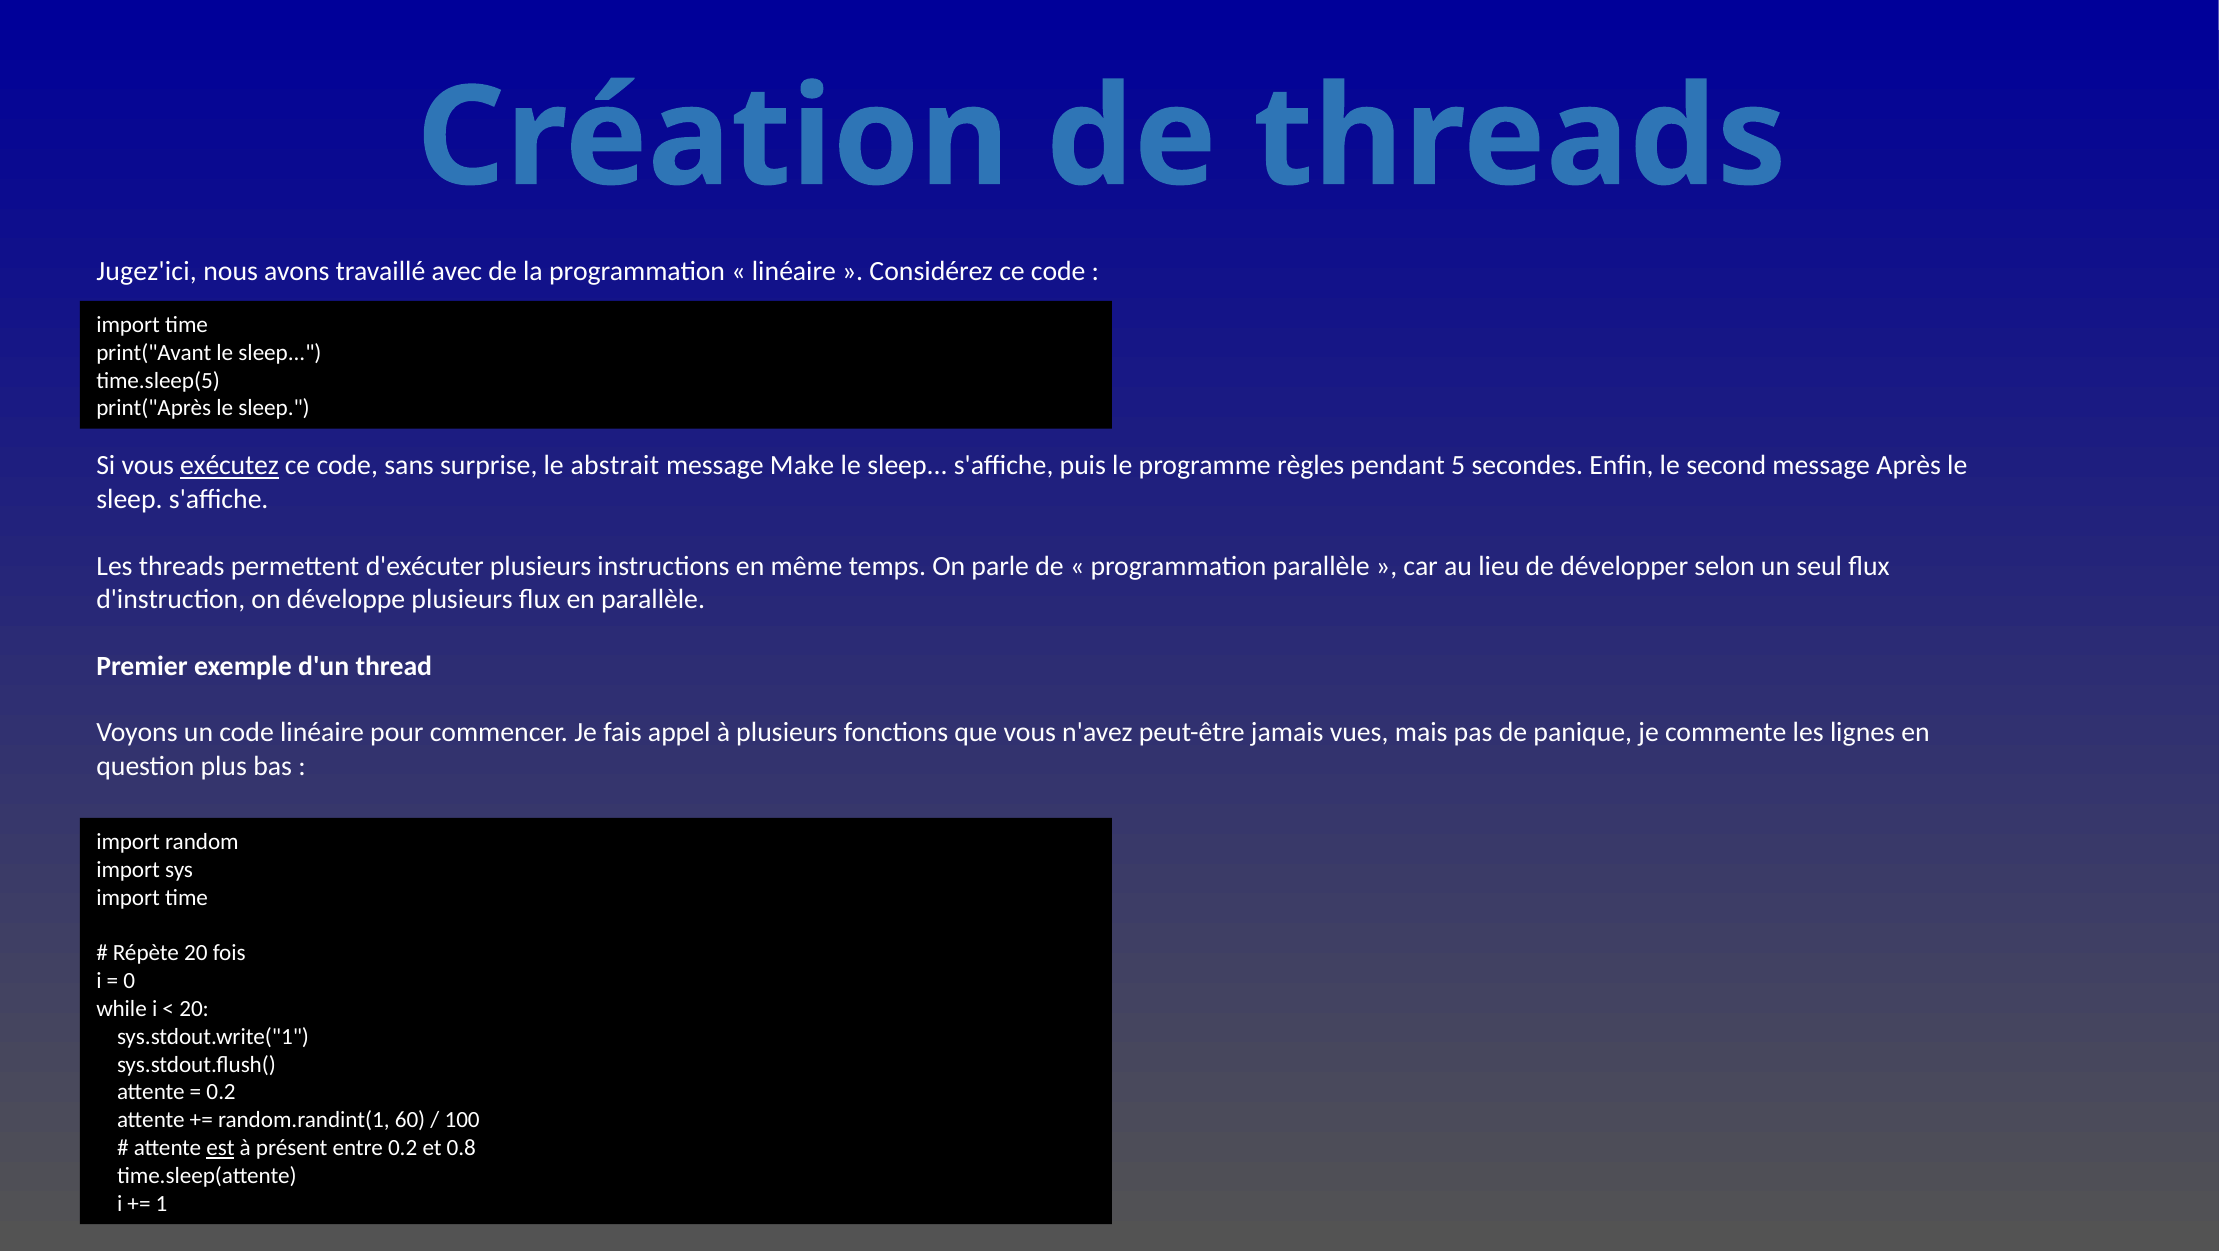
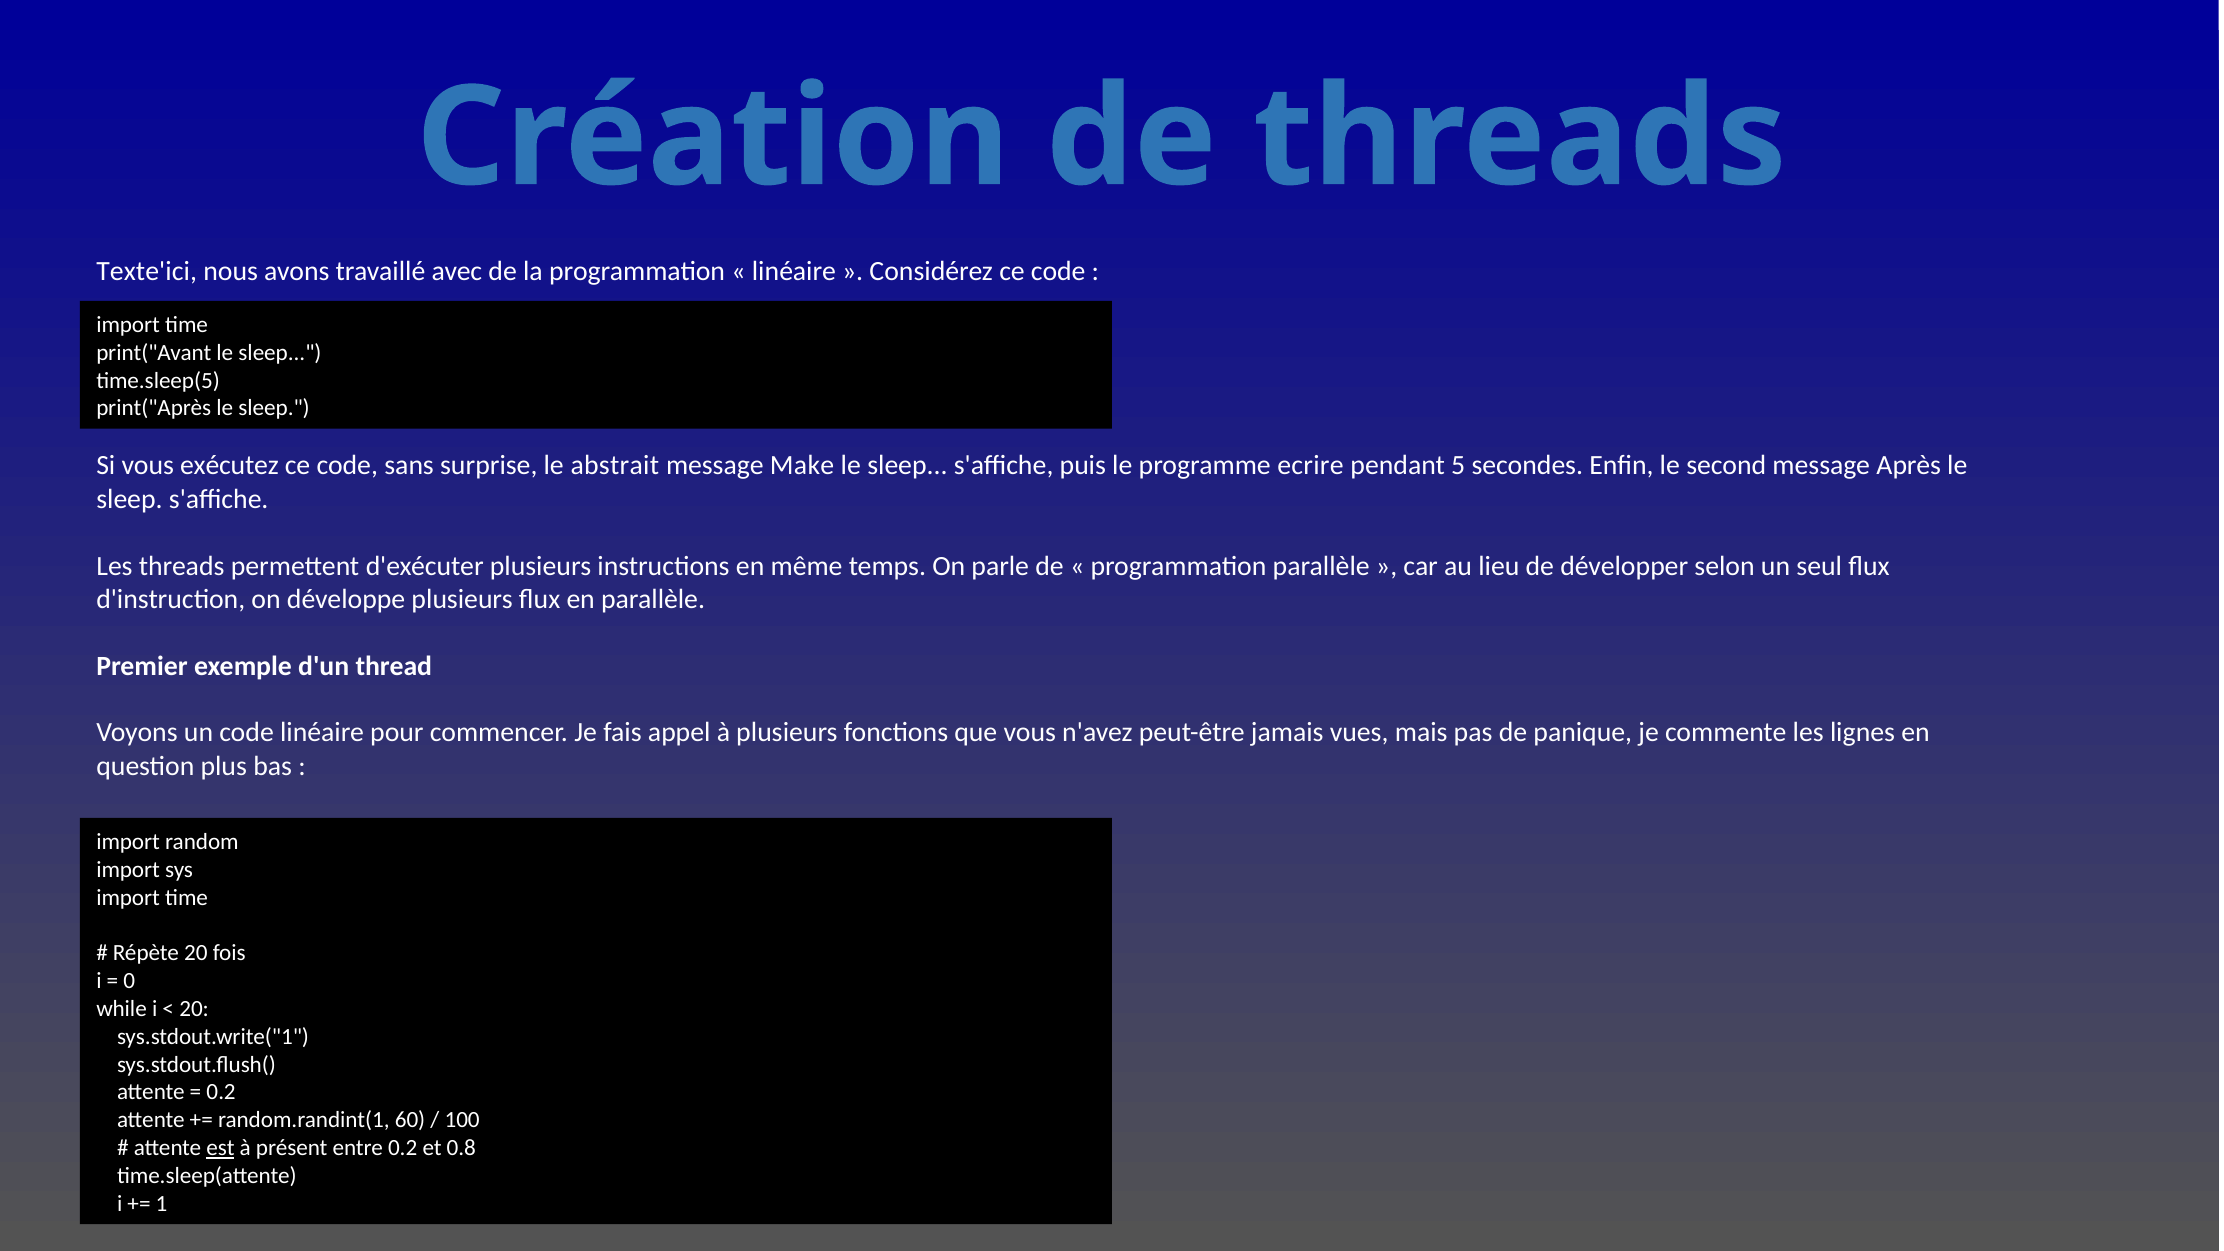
Jugez'ici: Jugez'ici -> Texte'ici (147, 271)
exécutez underline: present -> none (229, 466)
règles: règles -> ecrire (1310, 466)
